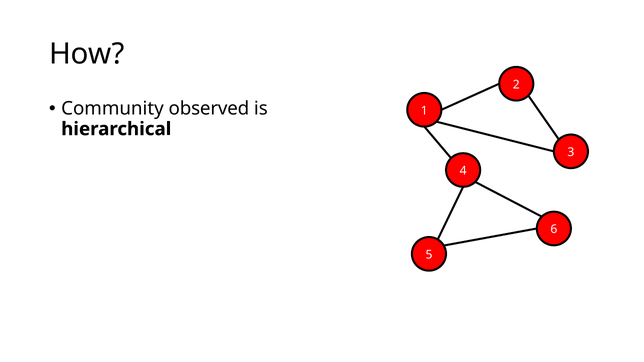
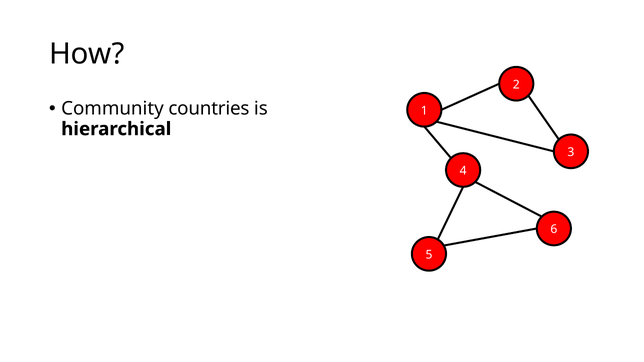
observed: observed -> countries (209, 109)
